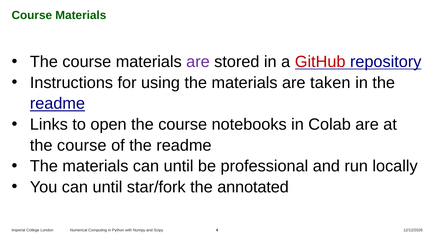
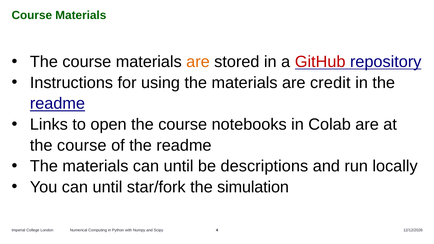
are colour: purple -> orange (198, 62)
taken: taken -> credit (330, 83)
professional: professional -> descriptions (264, 166)
annotated: annotated -> simulation (253, 187)
